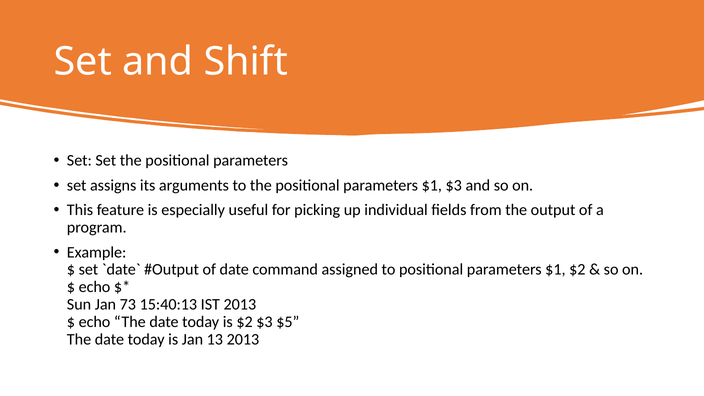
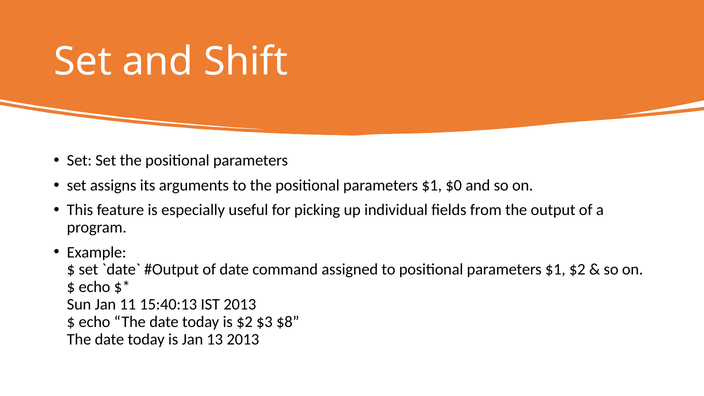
$1 $3: $3 -> $0 (454, 185)
73: 73 -> 11 (128, 304)
$5: $5 -> $8 (288, 322)
